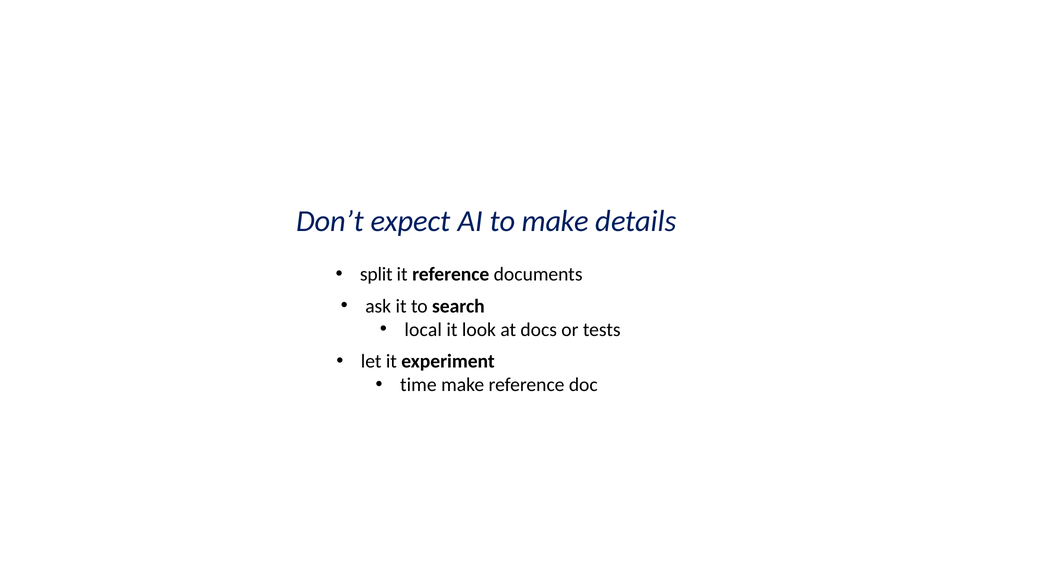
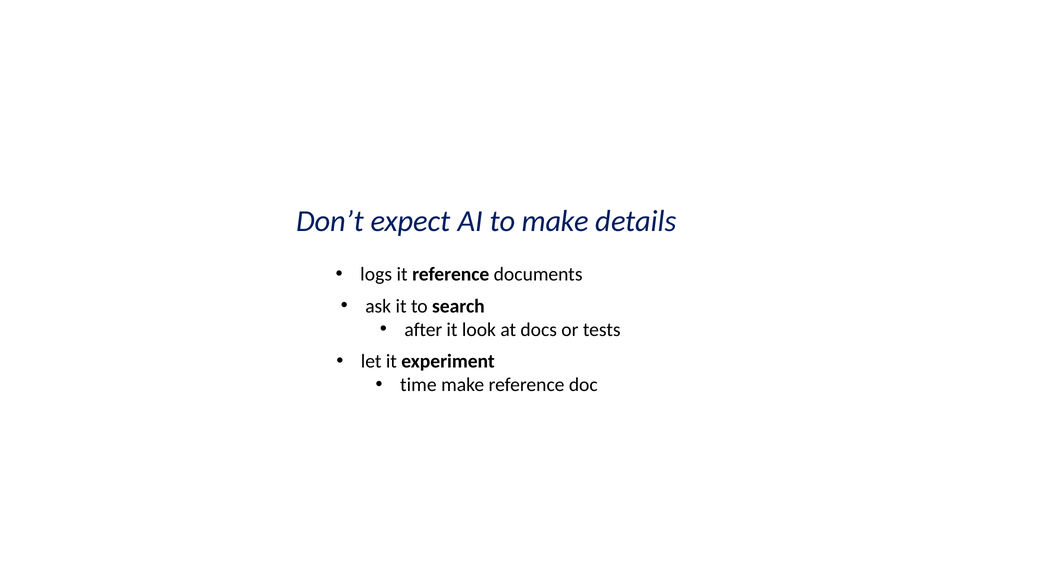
split: split -> logs (376, 275)
local: local -> after (423, 330)
